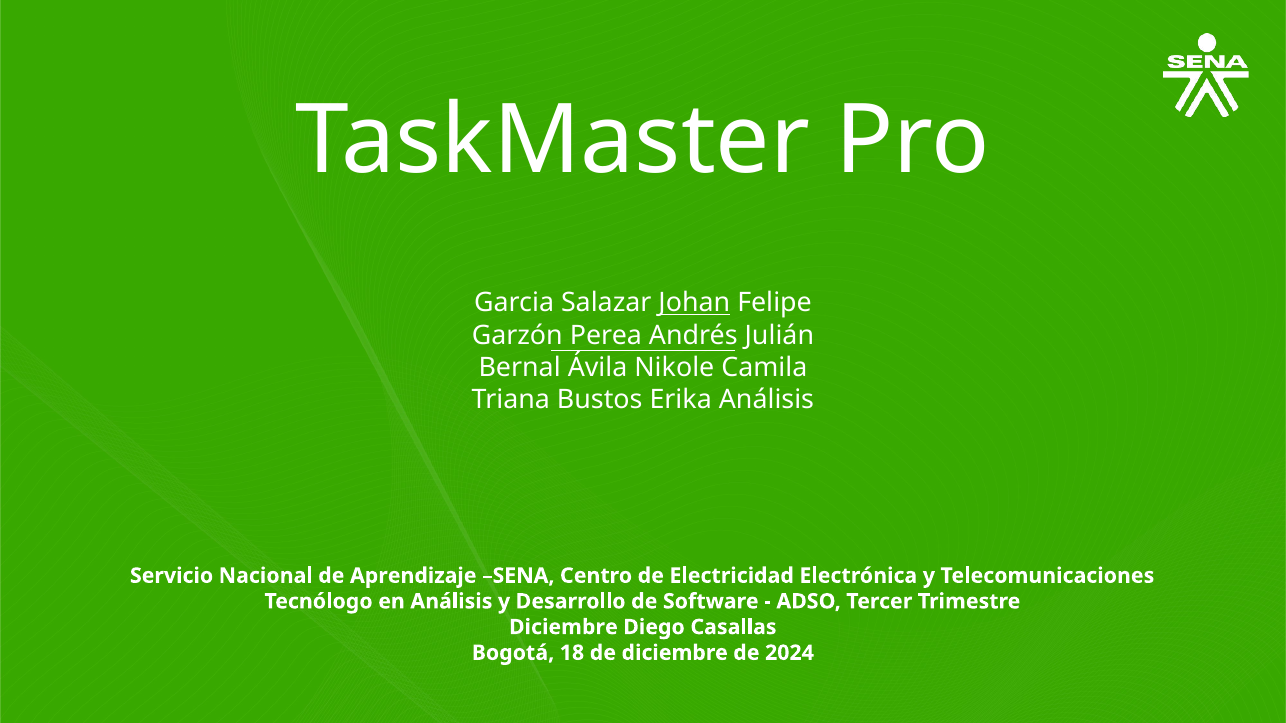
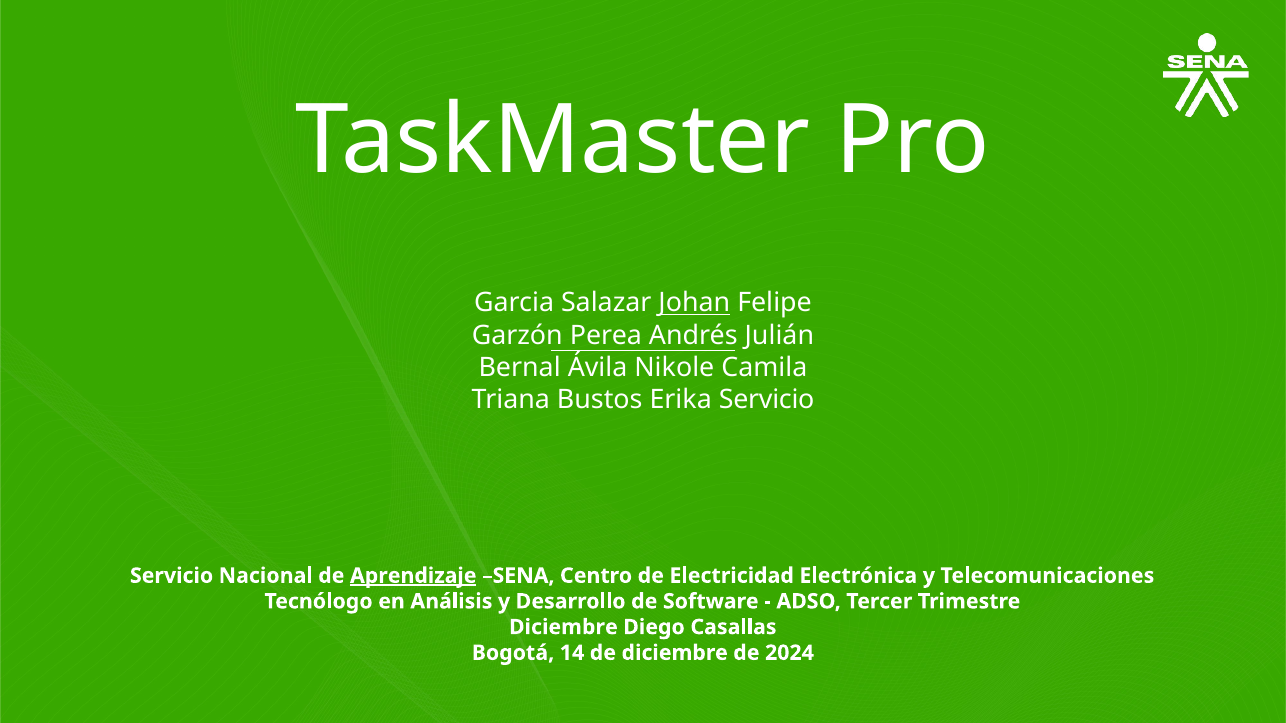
Erika Análisis: Análisis -> Servicio (767, 400)
Aprendizaje underline: none -> present (413, 576)
18: 18 -> 14 (572, 653)
